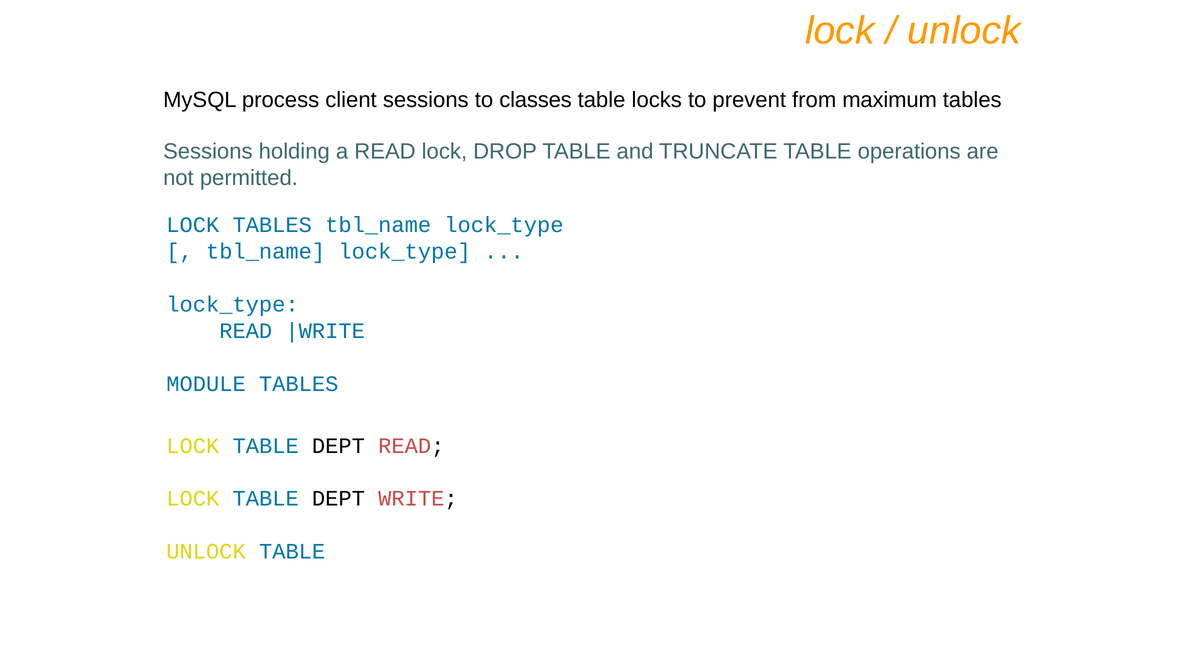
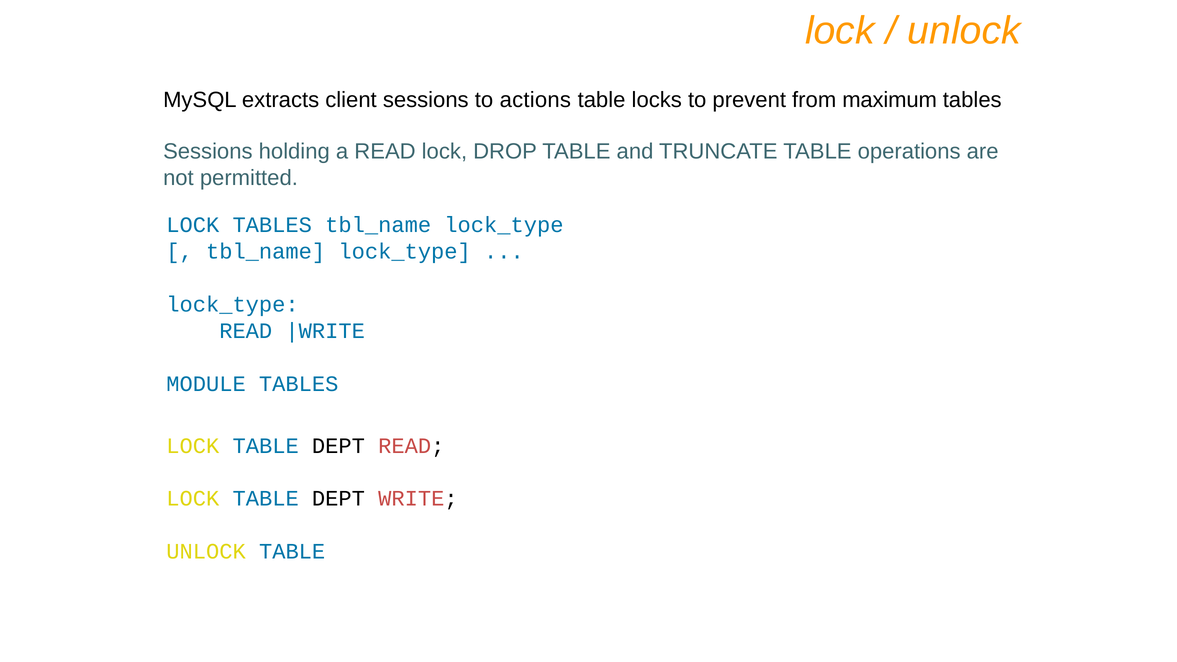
process: process -> extracts (281, 100)
classes: classes -> actions (535, 100)
